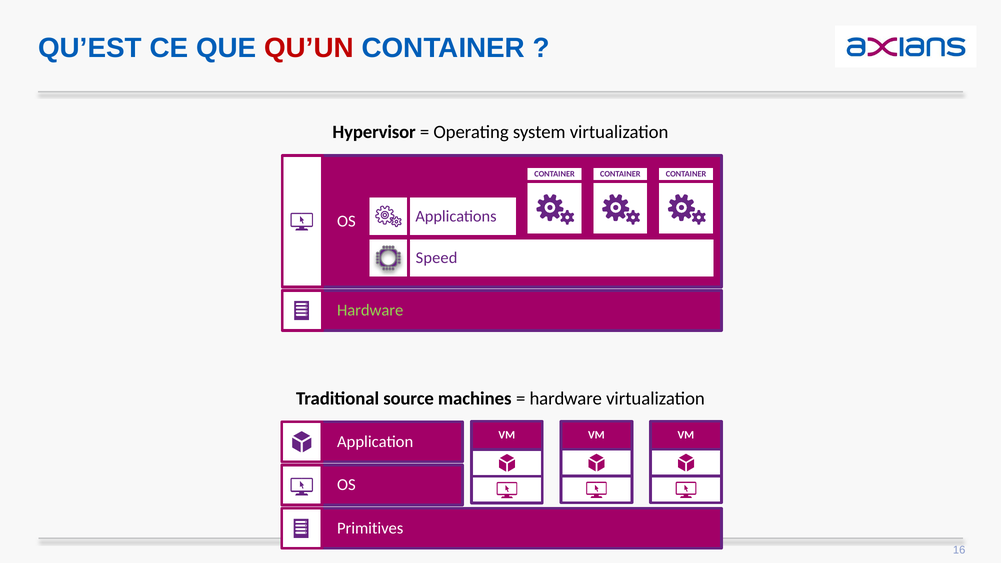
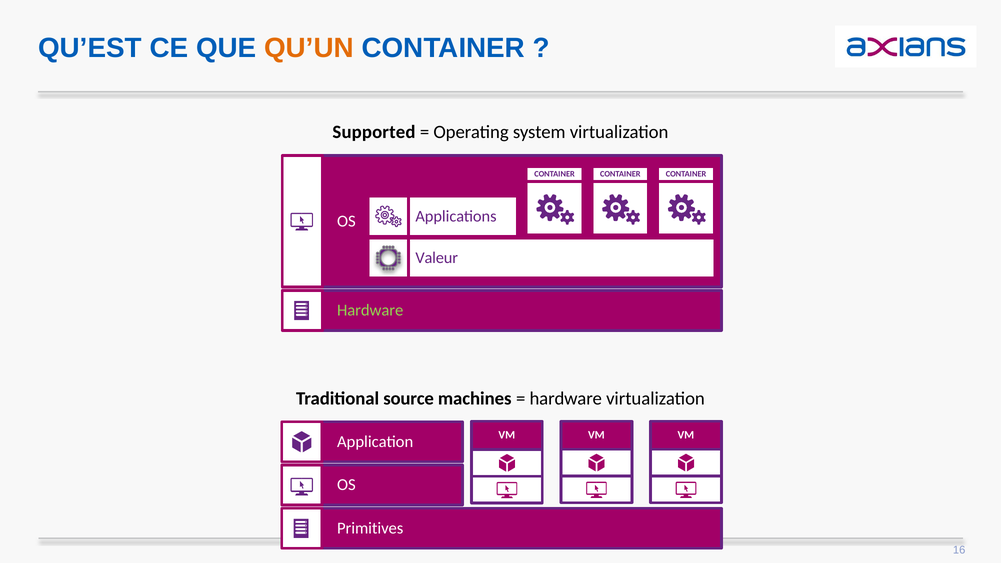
QU’UN colour: red -> orange (309, 48)
Hypervisor: Hypervisor -> Supported (374, 132)
Speed: Speed -> Valeur (437, 258)
